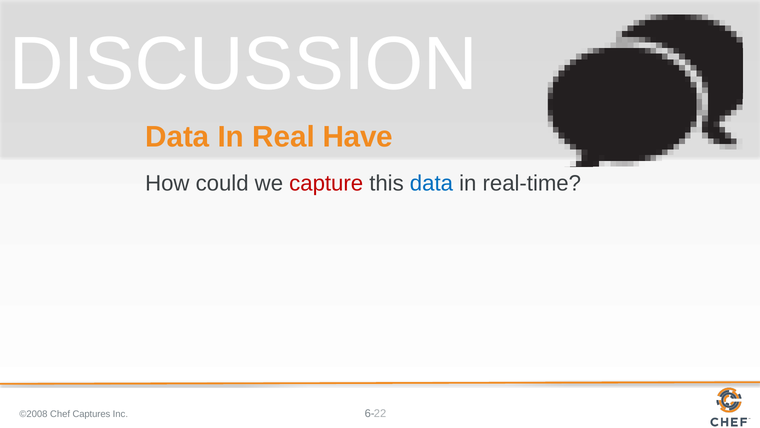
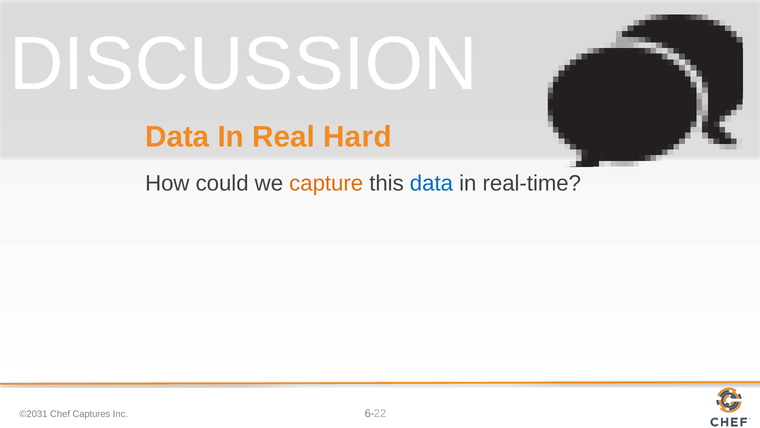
Have: Have -> Hard (357, 137)
capture colour: red -> orange (326, 183)
©2008: ©2008 -> ©2031 (33, 414)
